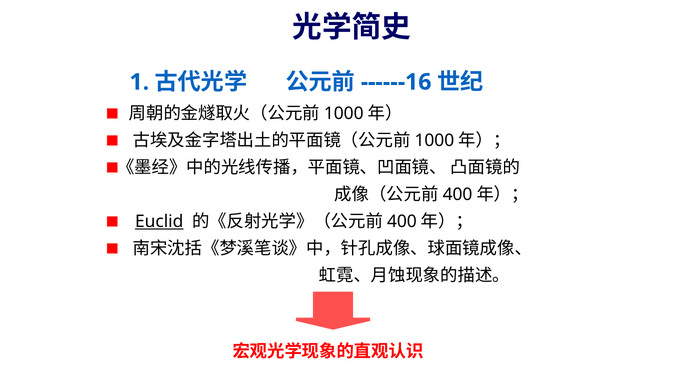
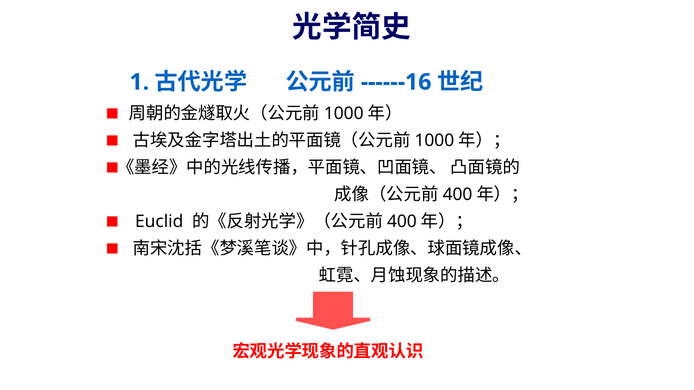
Euclid underline: present -> none (159, 222)
